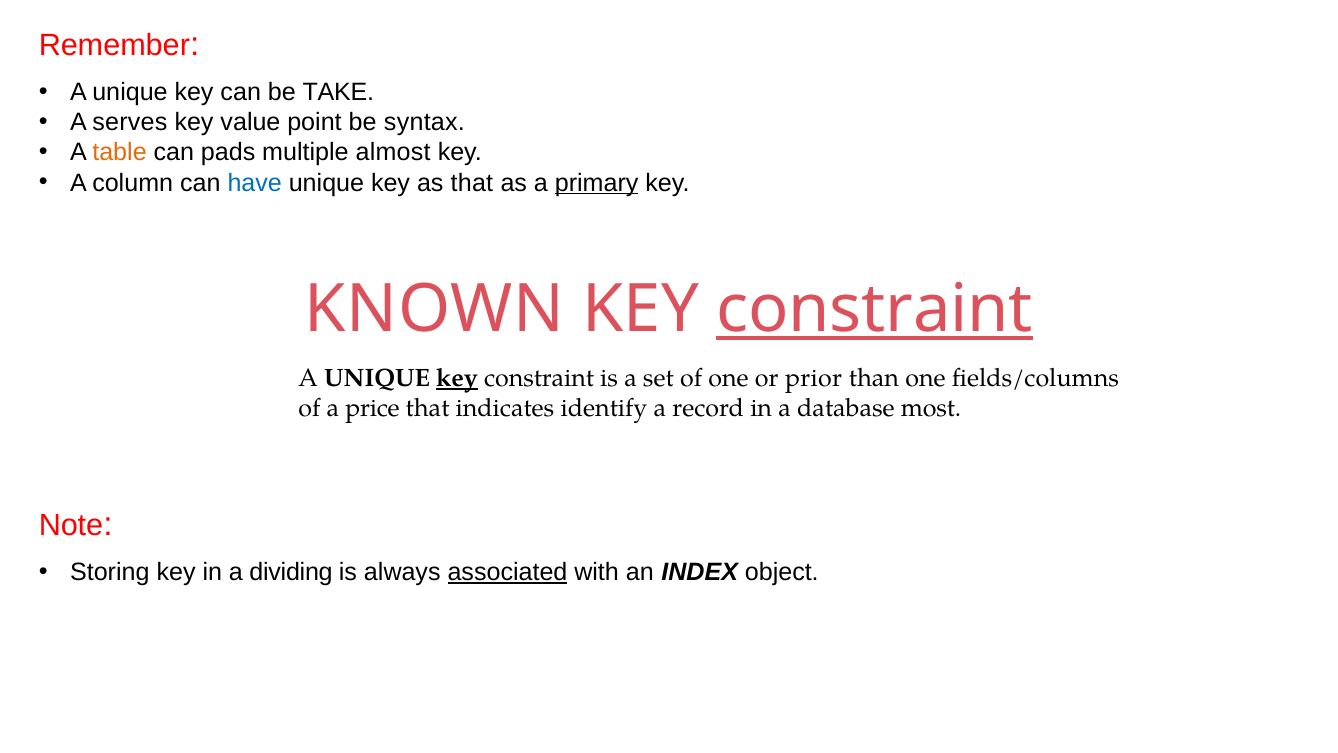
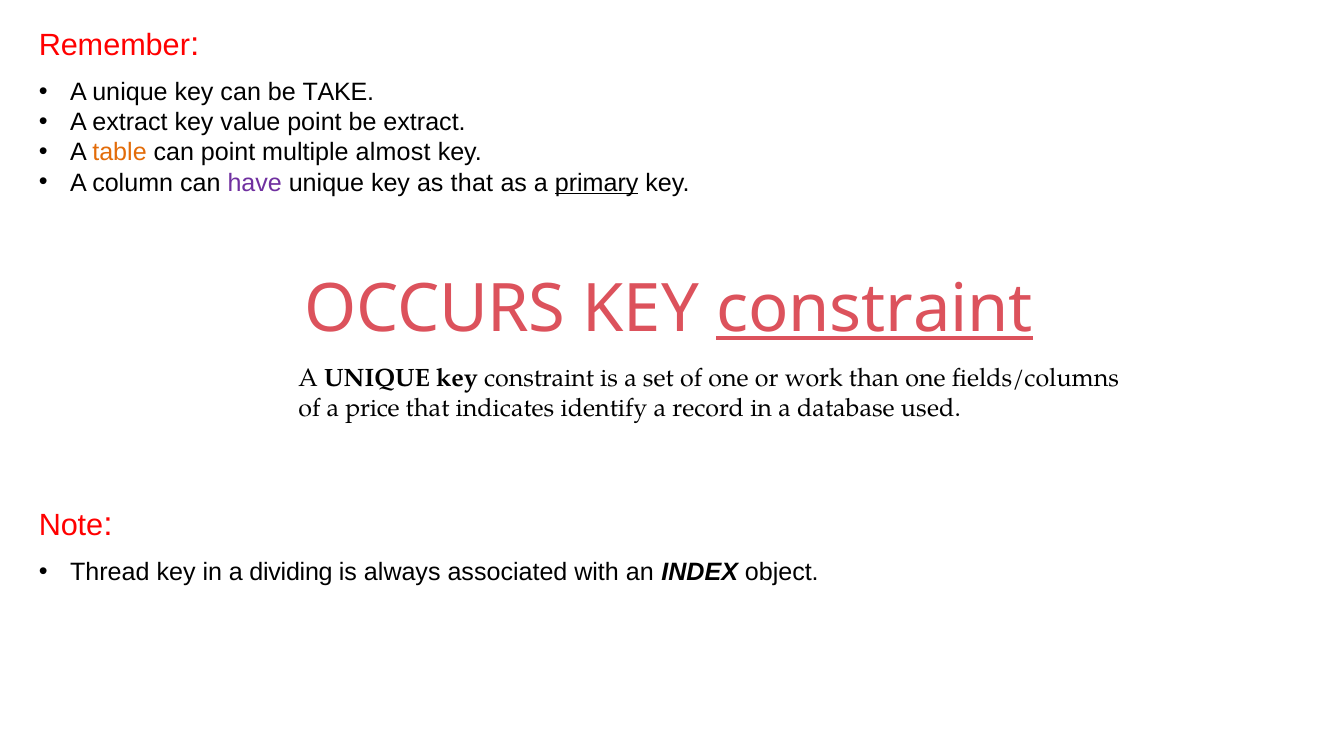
A serves: serves -> extract (130, 123)
be syntax: syntax -> extract (425, 123)
can pads: pads -> point (228, 153)
have colour: blue -> purple (255, 183)
KNOWN: KNOWN -> OCCURS (435, 309)
key underline: present -> none (457, 378)
prior: prior -> work (814, 378)
most: most -> used (931, 408)
Storing: Storing -> Thread (110, 572)
associated underline: present -> none (507, 572)
